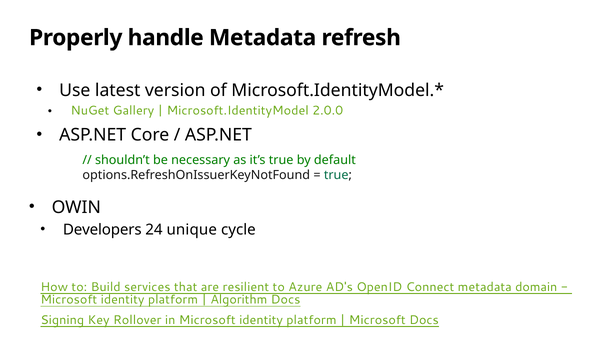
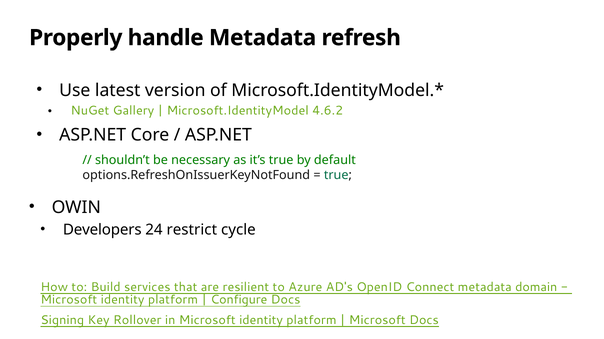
2.0.0: 2.0.0 -> 4.6.2 (328, 111)
unique: unique -> restrict (192, 230)
Algorithm: Algorithm -> Configure (239, 300)
